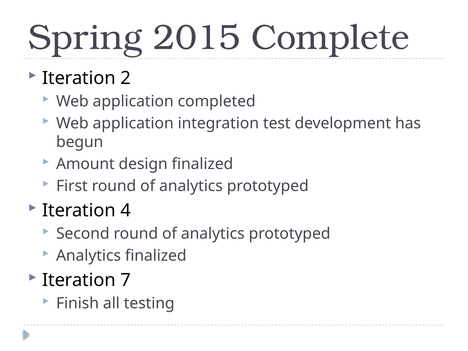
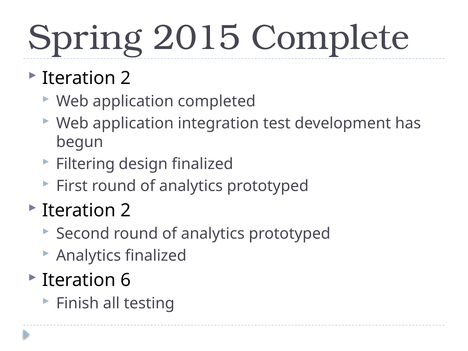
Amount: Amount -> Filtering (85, 164)
4: 4 -> 2 (126, 210)
7: 7 -> 6 (126, 280)
